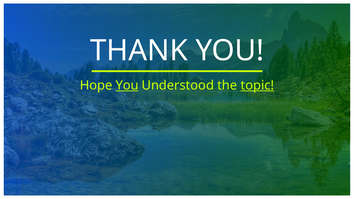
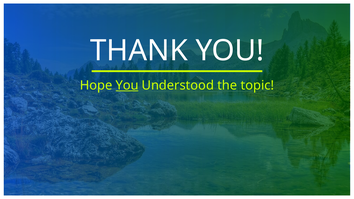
topic underline: present -> none (257, 85)
